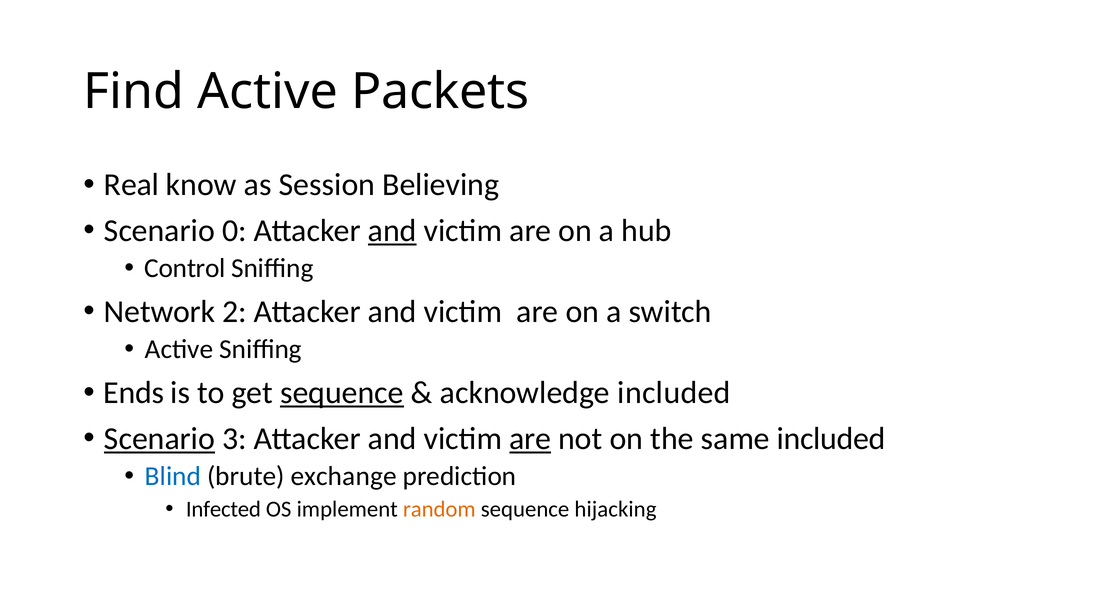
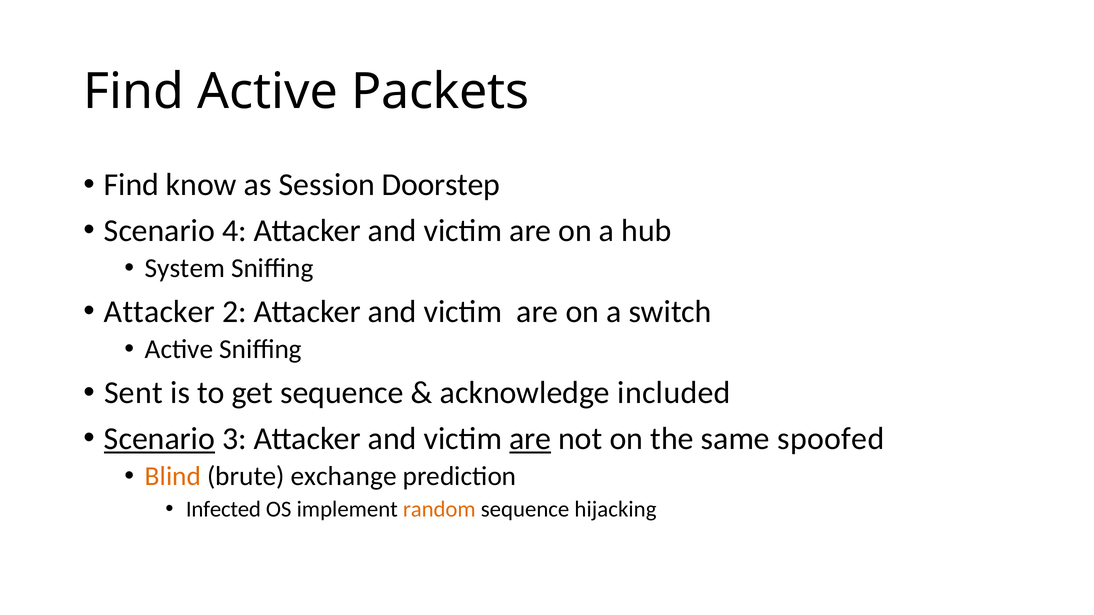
Real: Real -> Find (131, 185)
Believing: Believing -> Doorstep (441, 185)
0: 0 -> 4 (234, 231)
and underline: present -> none (392, 231)
Control: Control -> System (185, 269)
Network: Network -> Attacker (159, 312)
Ends: Ends -> Sent (133, 393)
sequence underline: present -> none (342, 393)
same included: included -> spoofed (831, 439)
Blind colour: blue -> orange (173, 477)
